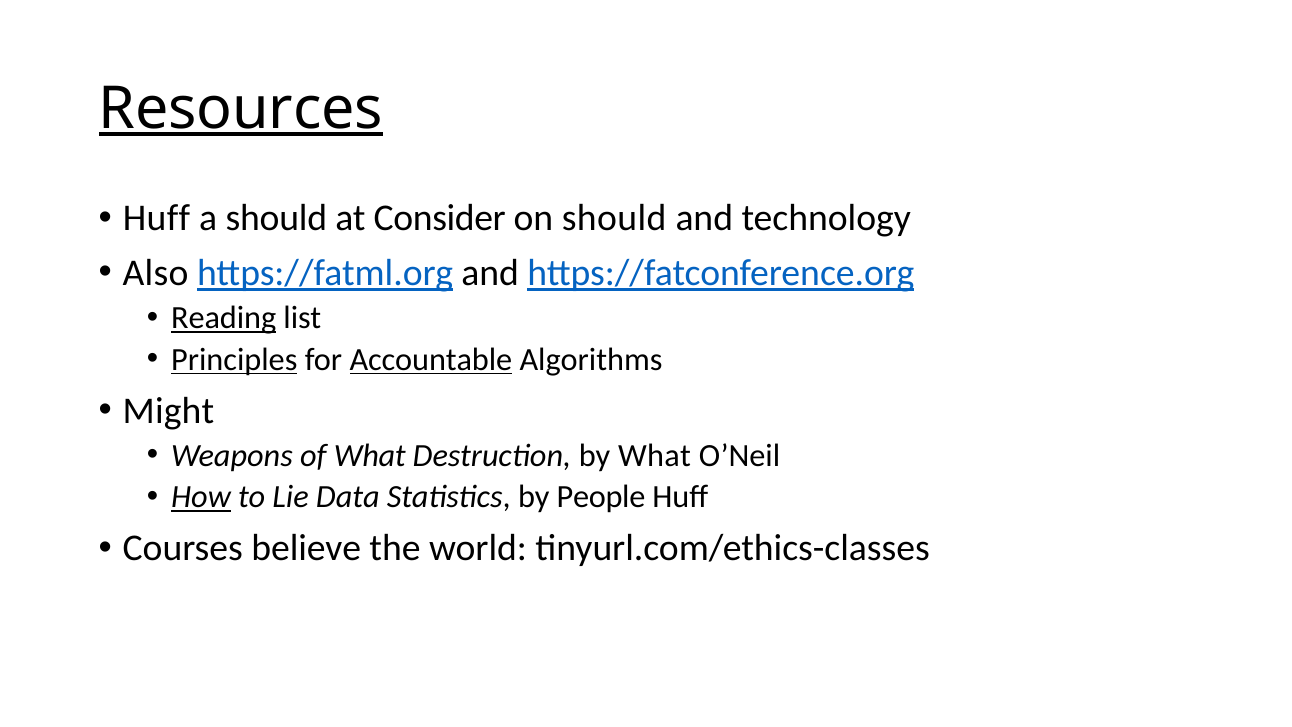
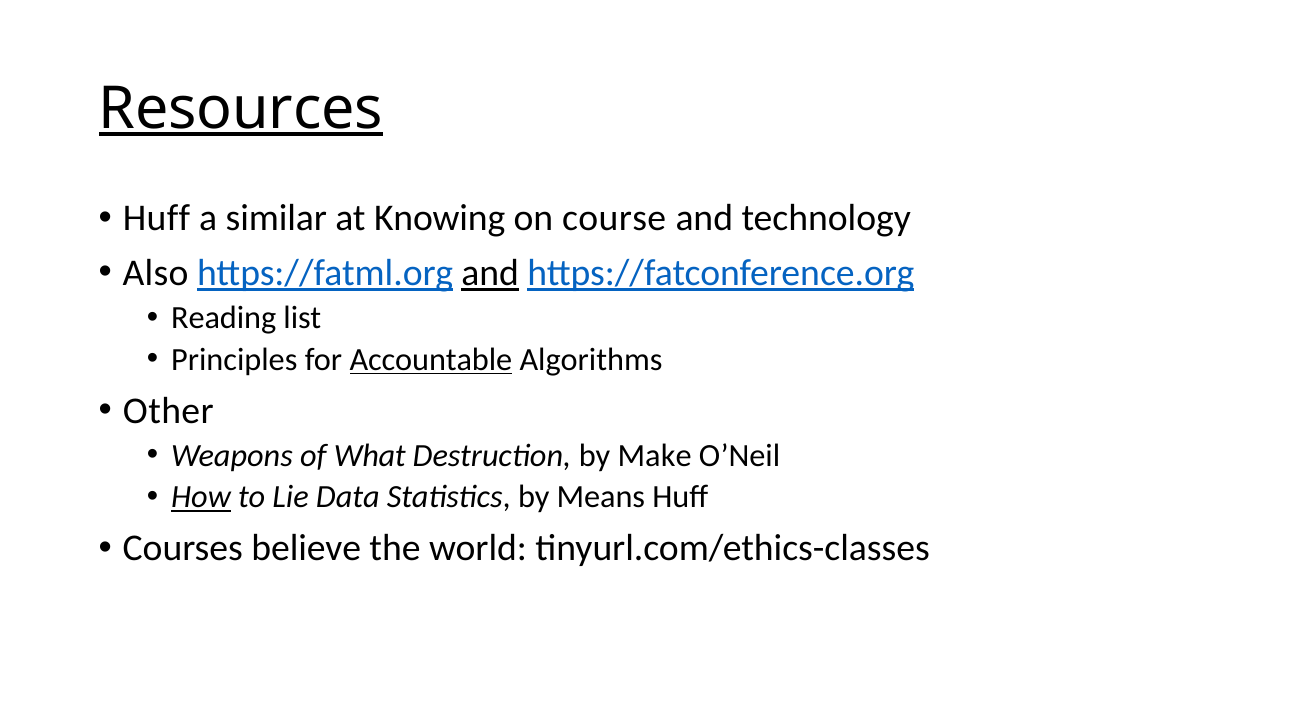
a should: should -> similar (276, 218)
Consider: Consider -> Knowing (440, 218)
on should: should -> course (614, 218)
and underline: none -> present (490, 273)
Reading underline: present -> none (224, 318)
Principles underline: present -> none (234, 359)
Might: Might -> Other (168, 411)
by What: What -> Make (655, 455)
People: People -> Means (601, 497)
